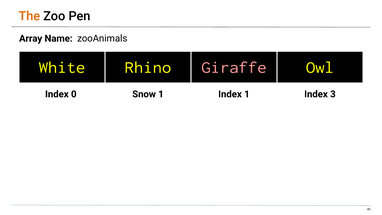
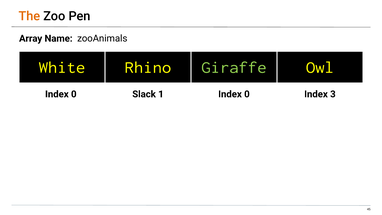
Giraffe colour: pink -> light green (234, 67)
Snow: Snow -> Slack (144, 94)
1 Index 1: 1 -> 0 (247, 94)
